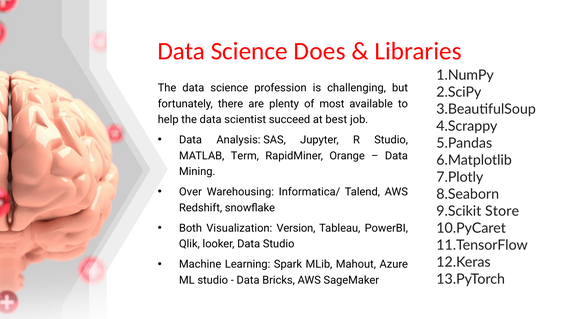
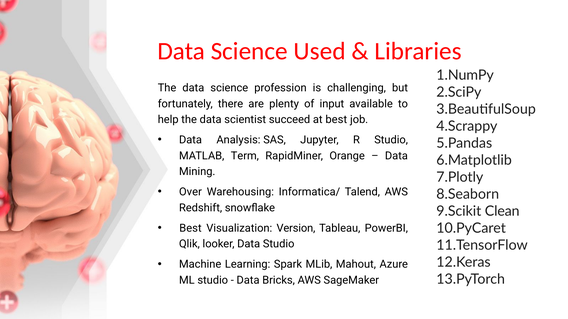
Does: Does -> Used (320, 51)
most: most -> input (332, 104)
Store: Store -> Clean (502, 212)
Both: Both -> Best (190, 228)
